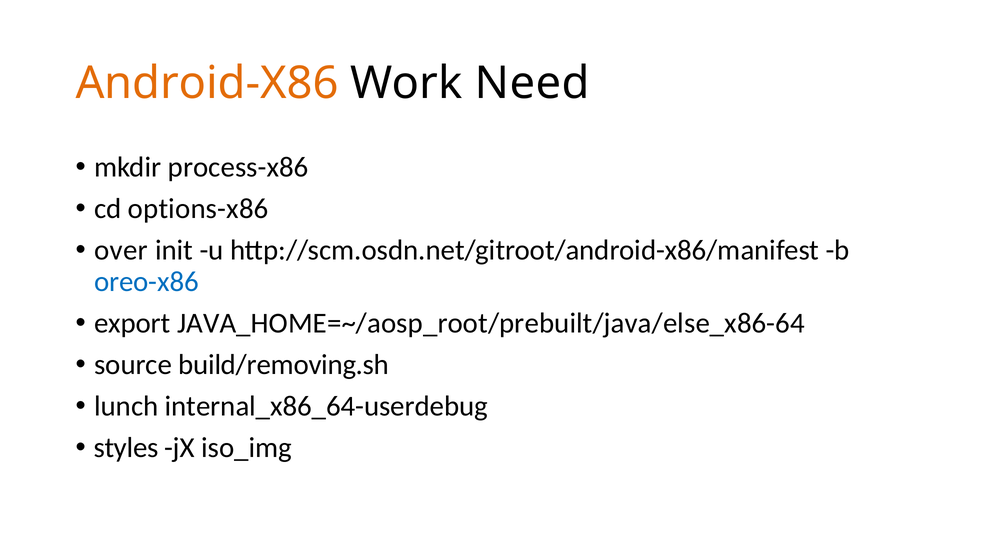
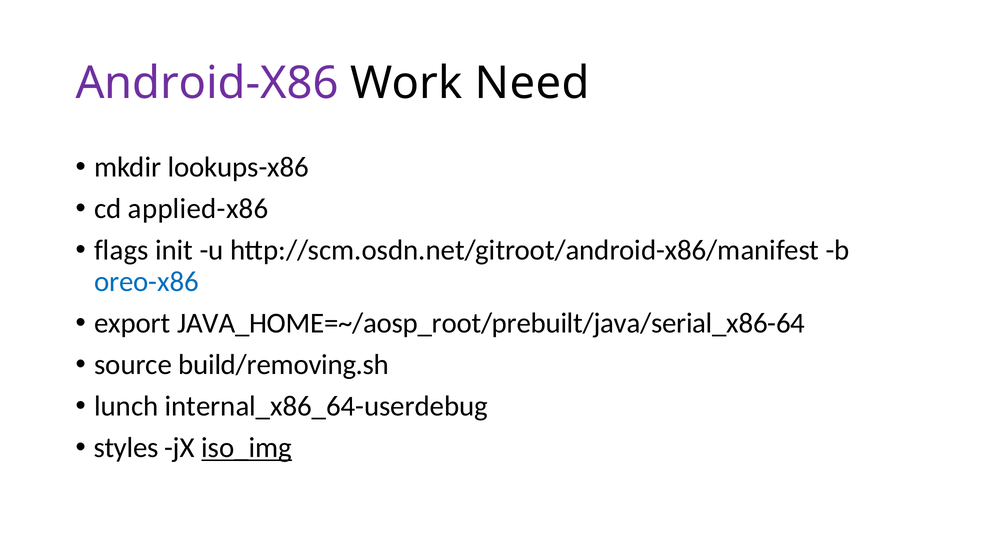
Android-X86 colour: orange -> purple (207, 83)
process-x86: process-x86 -> lookups-x86 (238, 168)
options-x86: options-x86 -> applied-x86 (198, 209)
over: over -> flags (121, 251)
JAVA_HOME=~/aosp_root/prebuilt/java/else_x86-64: JAVA_HOME=~/aosp_root/prebuilt/java/else_x86-64 -> JAVA_HOME=~/aosp_root/prebuilt/java/serial_x86-64 (491, 323)
iso_img underline: none -> present (247, 448)
